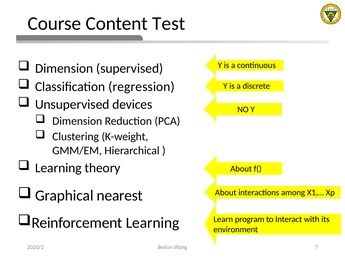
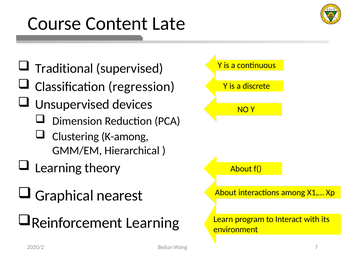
Test: Test -> Late (169, 23)
Dimension: Dimension -> Traditional (64, 68)
K-weight: K-weight -> K-among (125, 137)
